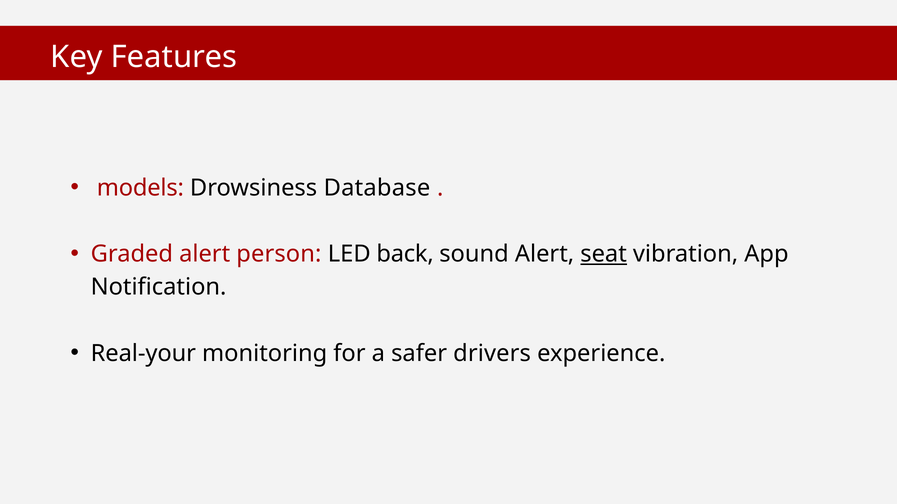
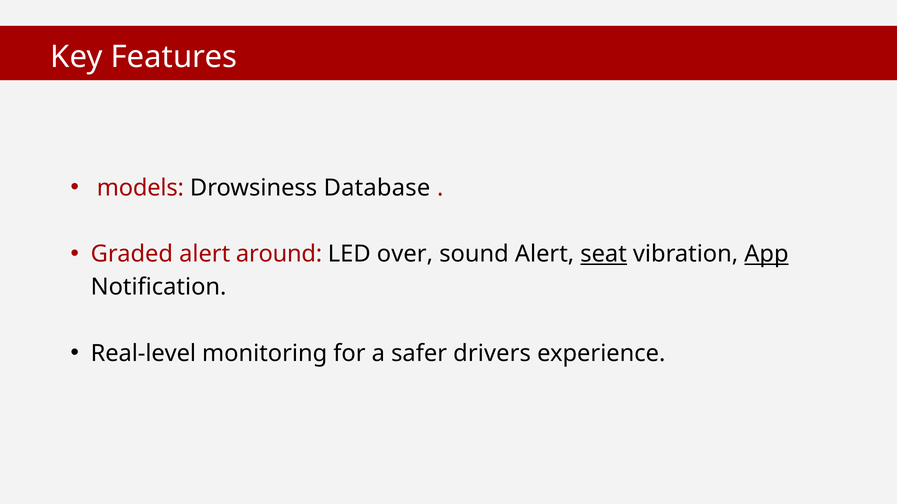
person: person -> around (279, 254)
back: back -> over (405, 254)
App underline: none -> present (766, 254)
Real-your: Real-your -> Real-level (143, 354)
